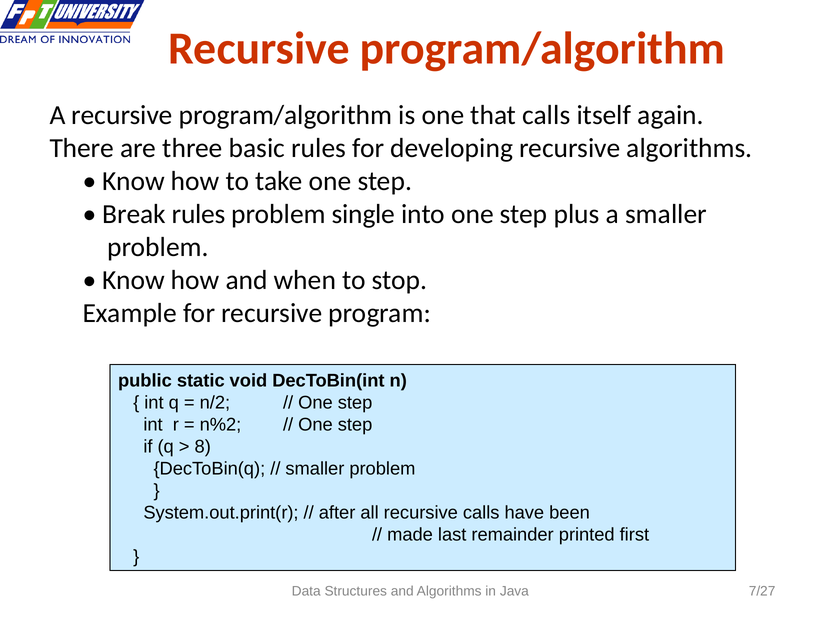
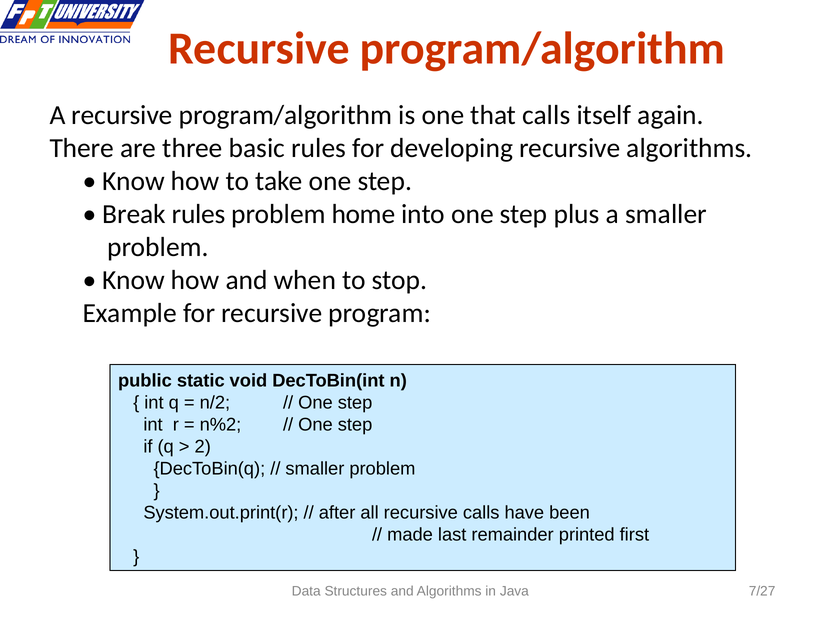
single: single -> home (363, 214)
8: 8 -> 2 (203, 447)
